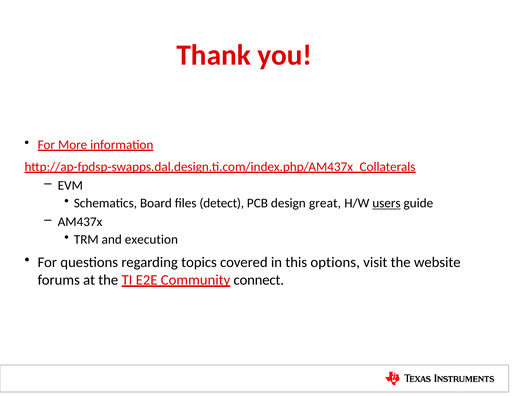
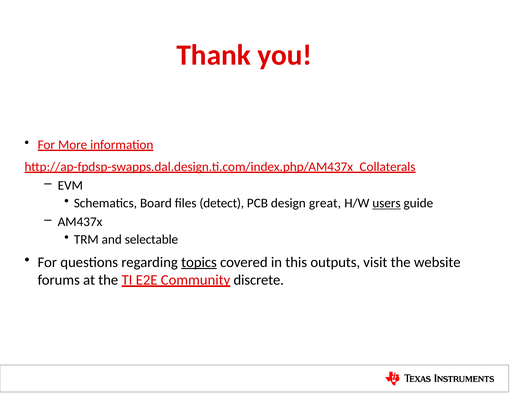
execution: execution -> selectable (151, 240)
topics underline: none -> present (199, 262)
options: options -> outputs (335, 262)
connect: connect -> discrete (259, 280)
